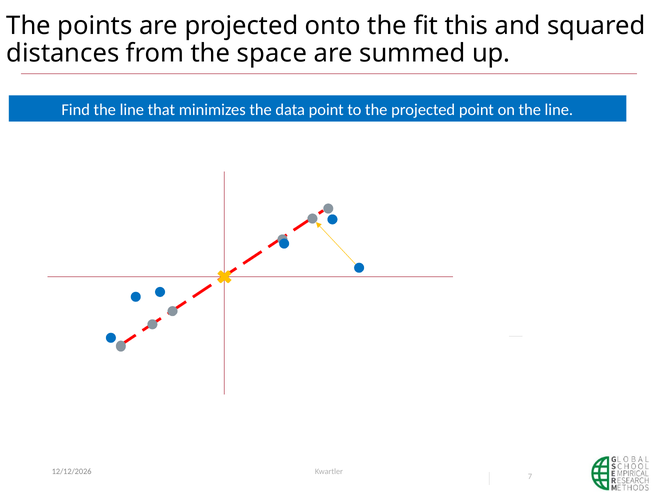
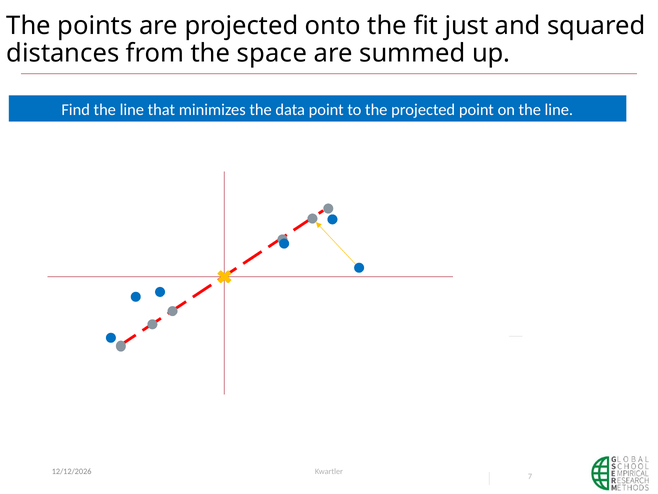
this: this -> just (466, 26)
